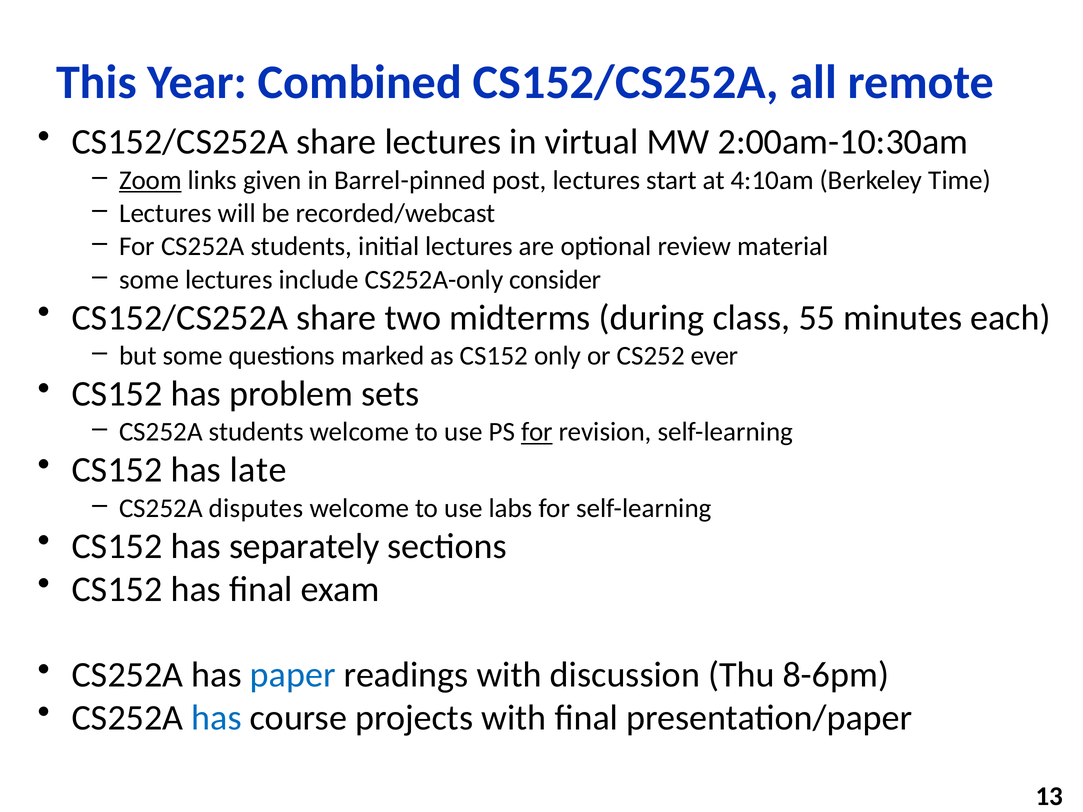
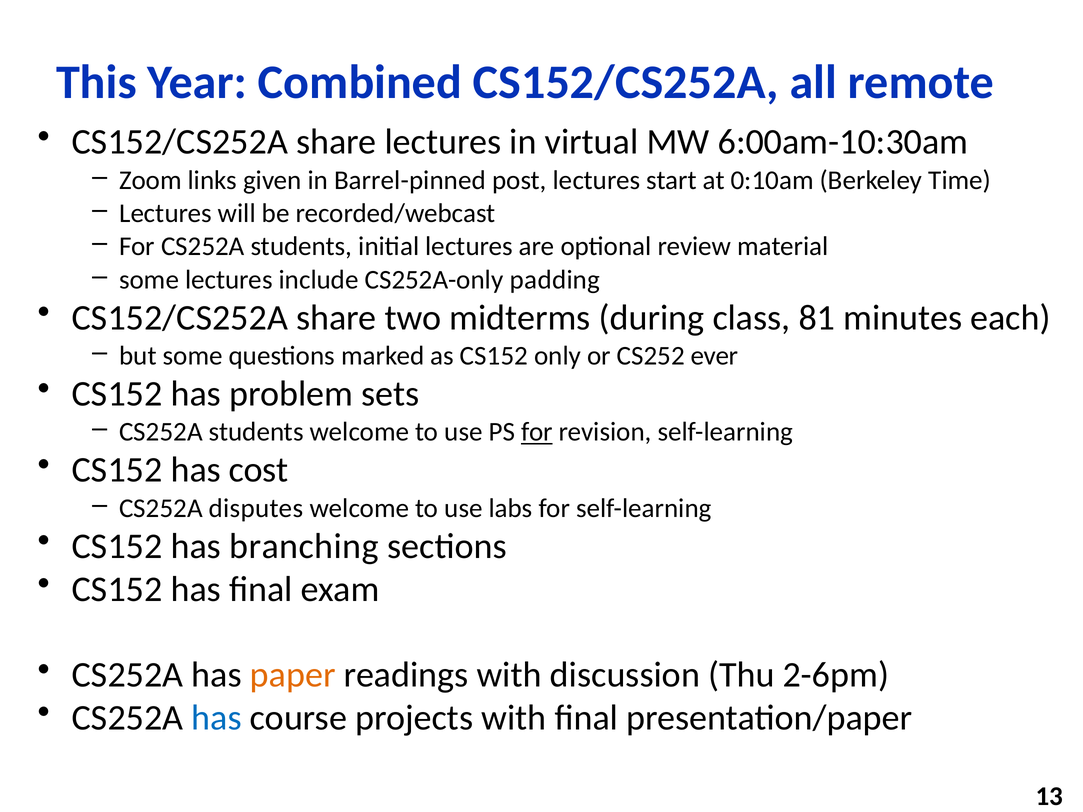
2:00am-10:30am: 2:00am-10:30am -> 6:00am-10:30am (843, 142)
Zoom underline: present -> none (150, 180)
4:10am: 4:10am -> 0:10am (772, 180)
consider: consider -> padding (555, 280)
55: 55 -> 81 (817, 318)
late: late -> cost (259, 470)
separately: separately -> branching (304, 546)
paper colour: blue -> orange (293, 675)
8-6pm: 8-6pm -> 2-6pm (836, 675)
